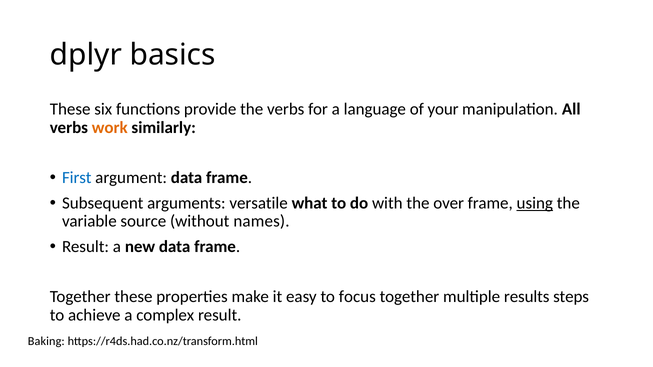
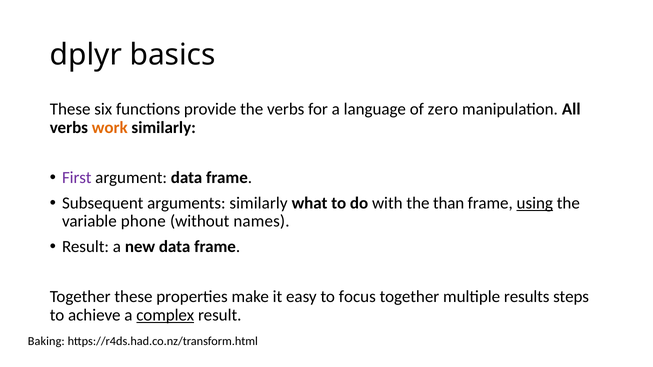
your: your -> zero (443, 109)
First colour: blue -> purple (77, 178)
arguments versatile: versatile -> similarly (259, 203)
over: over -> than (449, 203)
source: source -> phone (143, 222)
complex underline: none -> present (165, 315)
